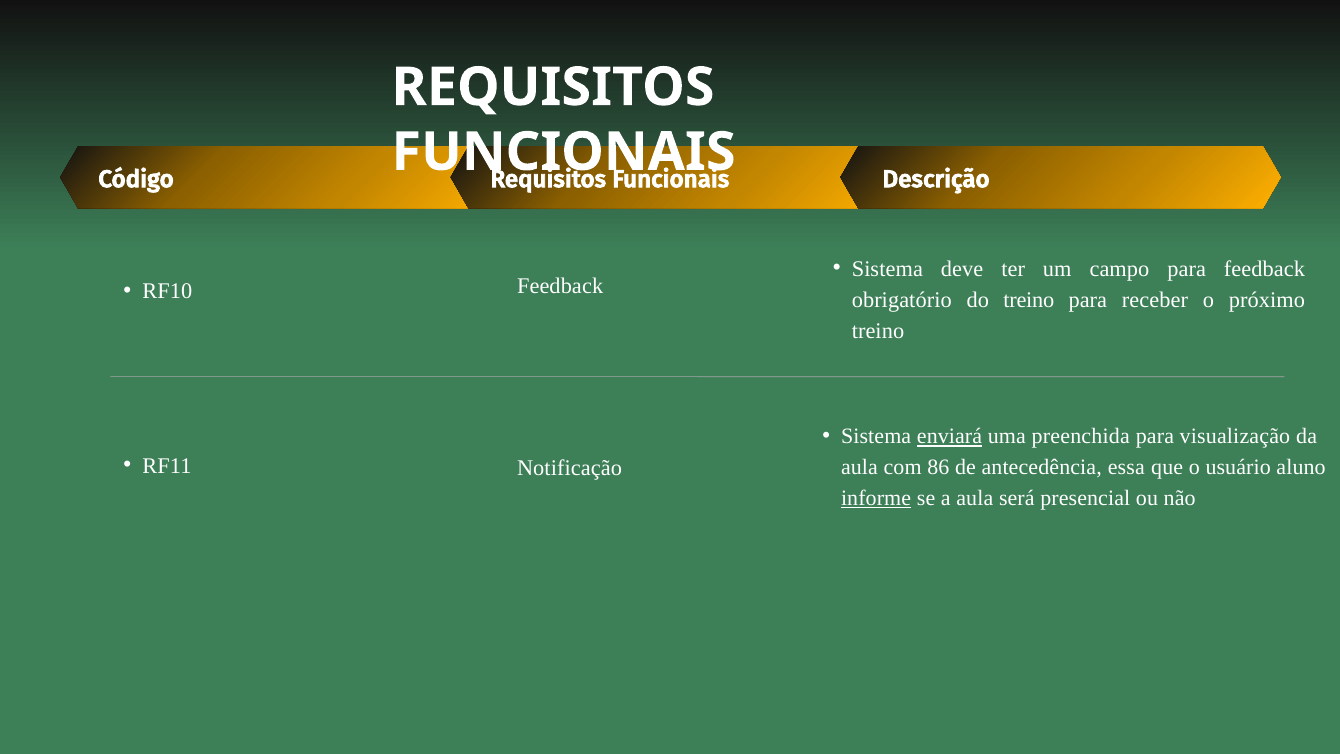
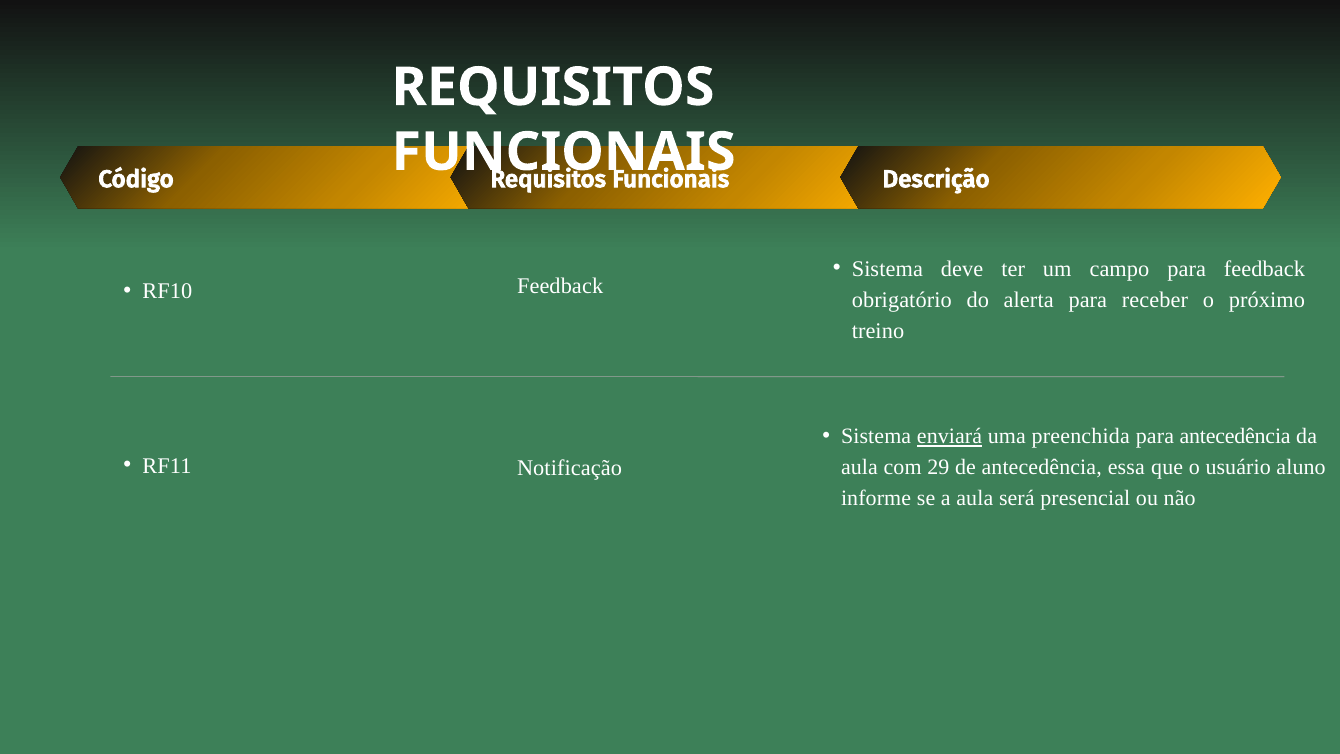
do treino: treino -> alerta (1029, 300)
para visualização: visualização -> antecedência (1235, 437)
86: 86 -> 29 (938, 467)
informe underline: present -> none (876, 498)
